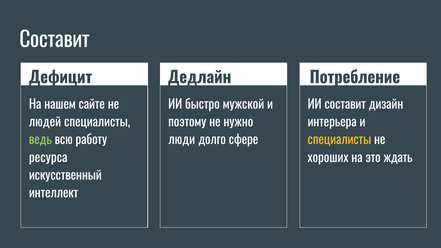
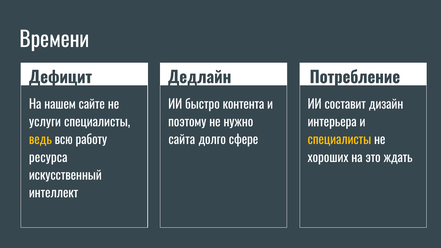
Составит: Составит -> Времени (54, 40)
мужской: мужской -> контента (243, 105)
людей: людей -> услуги (45, 122)
ведь colour: light green -> yellow (40, 140)
люди: люди -> сайта (182, 140)
